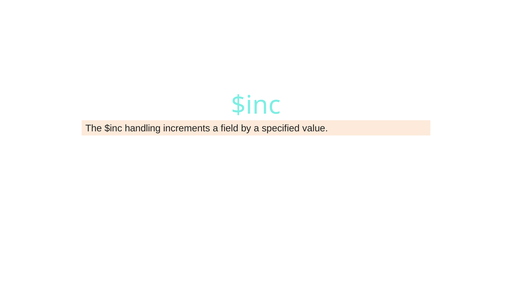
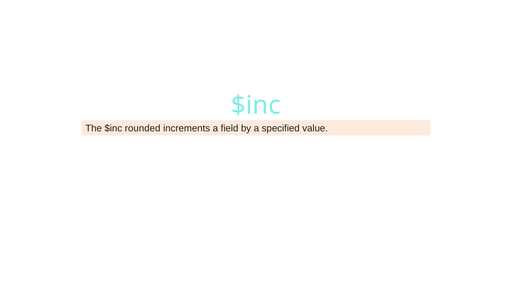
handling: handling -> rounded (143, 129)
